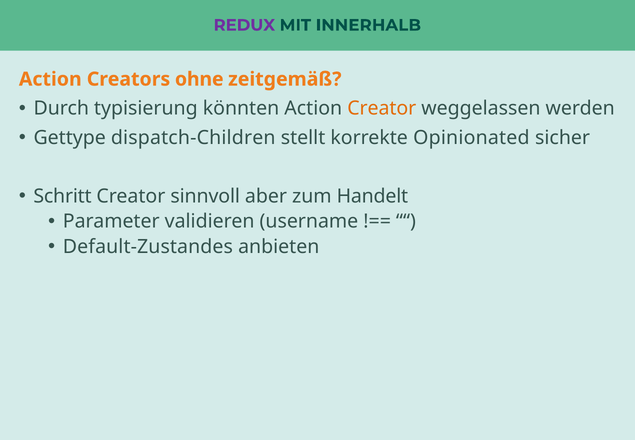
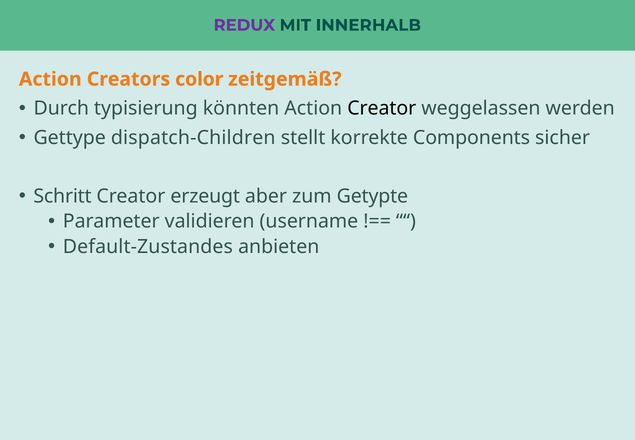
ohne: ohne -> color (199, 79)
Creator colour: orange -> black (382, 108)
Opinionated: Opinionated -> Components (472, 138)
sinnvoll: sinnvoll -> erzeugt (205, 196)
Handelt: Handelt -> Getypte (372, 196)
